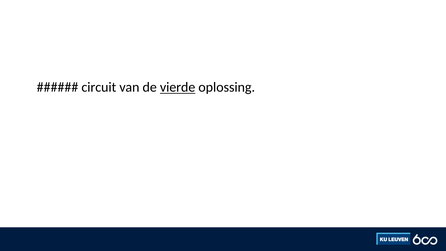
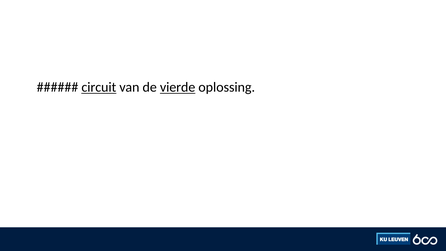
circuit underline: none -> present (99, 87)
